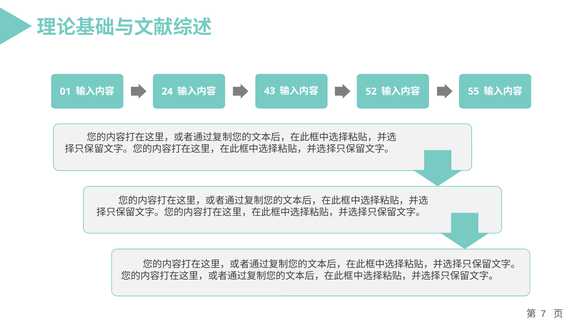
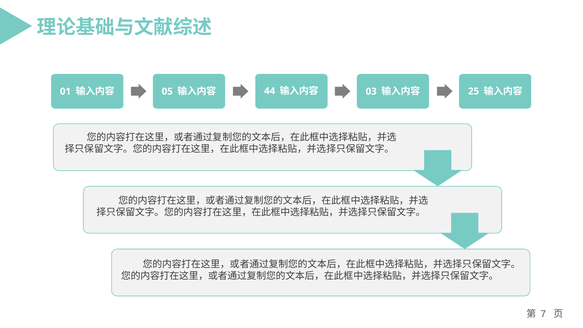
24: 24 -> 05 (167, 91)
43: 43 -> 44 (270, 91)
52: 52 -> 03 (371, 91)
55: 55 -> 25 (474, 91)
